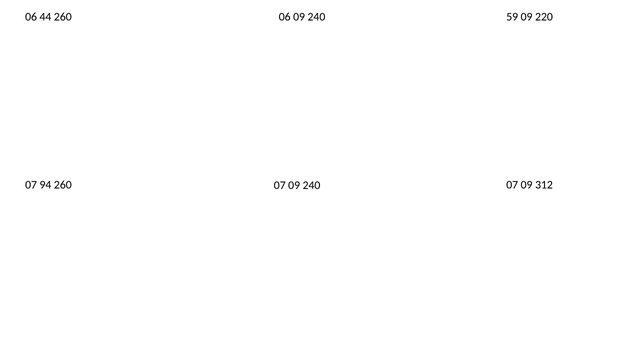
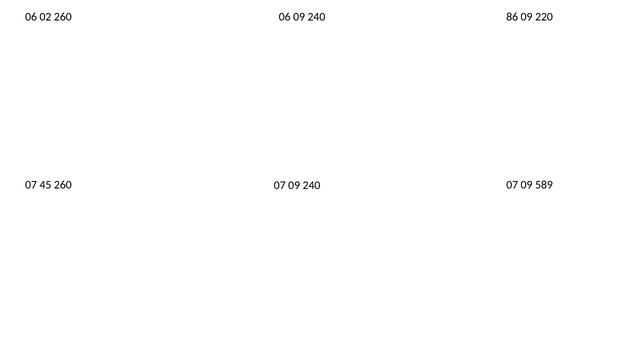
44: 44 -> 02 (45, 17)
59: 59 -> 86 (512, 17)
94: 94 -> 45 (45, 185)
312: 312 -> 589 (544, 185)
